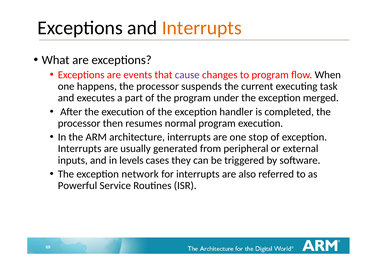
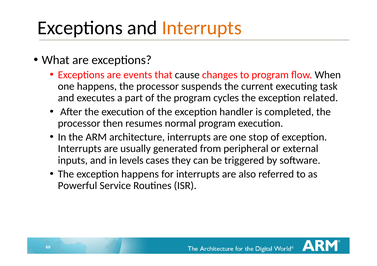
cause colour: purple -> black (187, 75)
under: under -> cycles (226, 98)
merged: merged -> related (321, 98)
exception network: network -> happens (140, 174)
